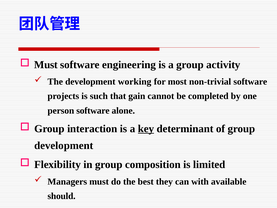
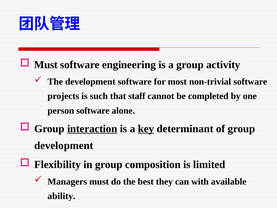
development working: working -> software (135, 82)
gain: gain -> staff (137, 96)
interaction underline: none -> present (92, 129)
should: should -> ability (61, 196)
